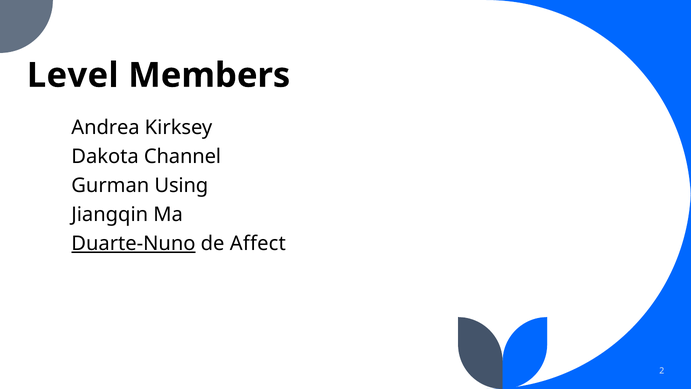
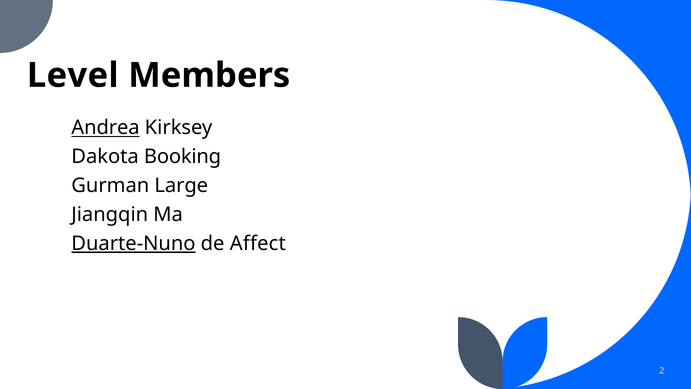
Andrea underline: none -> present (106, 128)
Channel: Channel -> Booking (183, 157)
Using: Using -> Large (181, 186)
